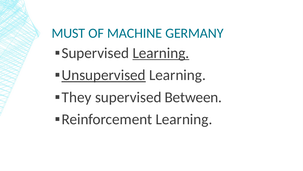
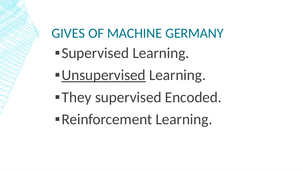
MUST: MUST -> GIVES (68, 33)
Learning underline: present -> none (161, 53)
Between: Between -> Encoded (193, 97)
